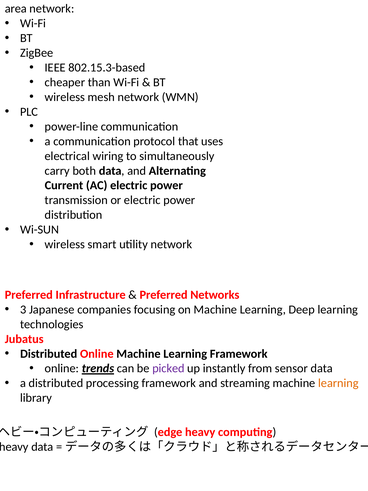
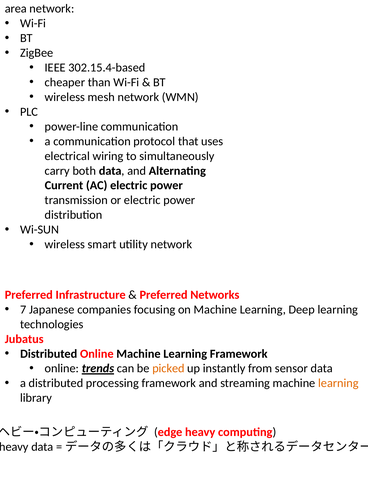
802.15.3-based: 802.15.3-based -> 302.15.4-based (107, 68)
3: 3 -> 7 (23, 309)
picked colour: purple -> orange (168, 368)
